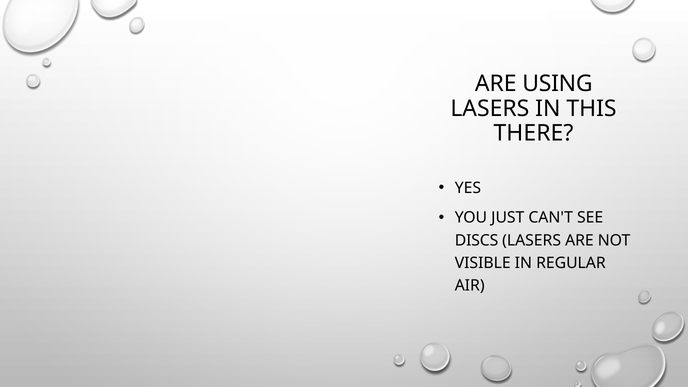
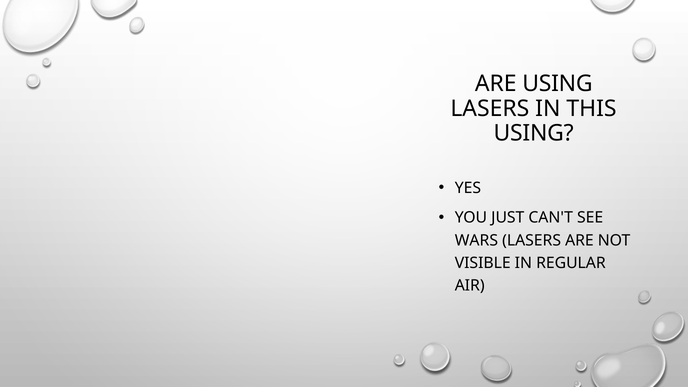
THERE: THERE -> USING (534, 133)
DISCS: DISCS -> WARS (476, 240)
